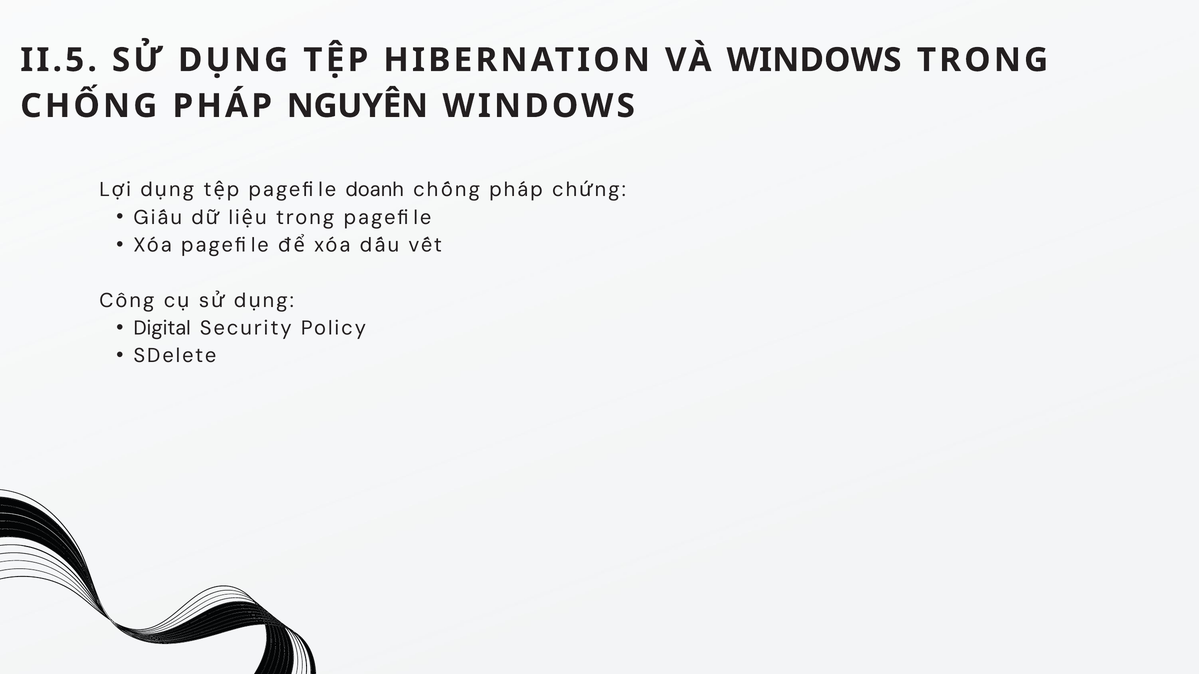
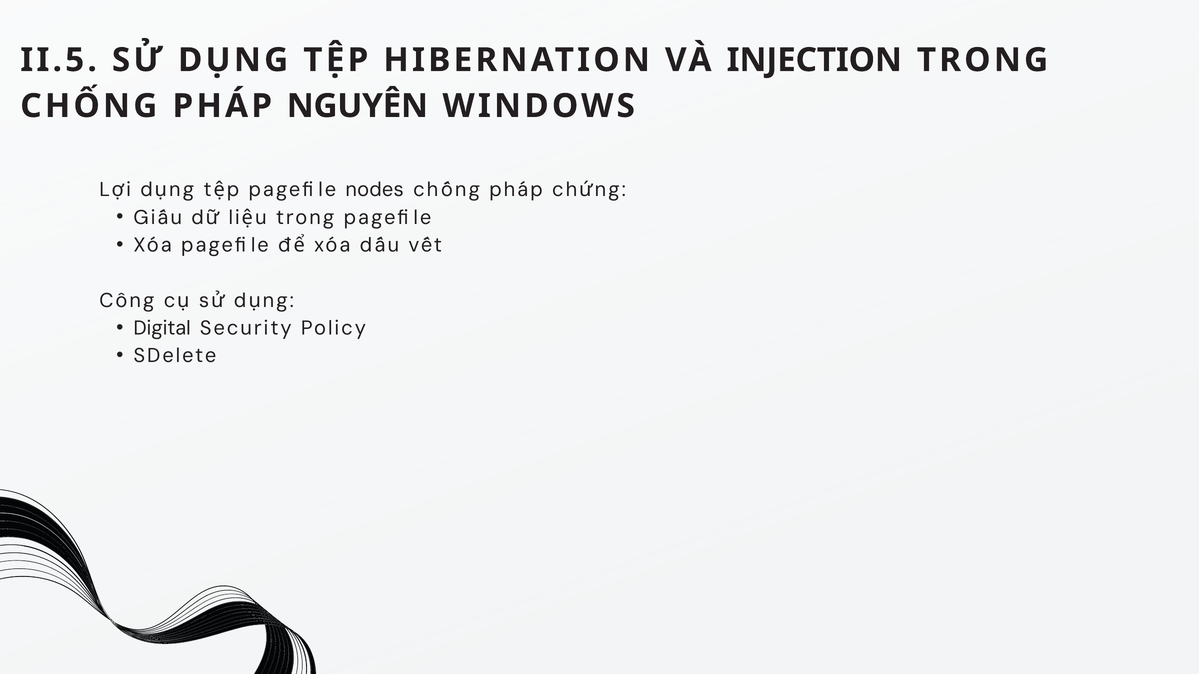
VÀ WINDOWS: WINDOWS -> INJECTION (814, 60)
doanh: doanh -> nodes (375, 190)
